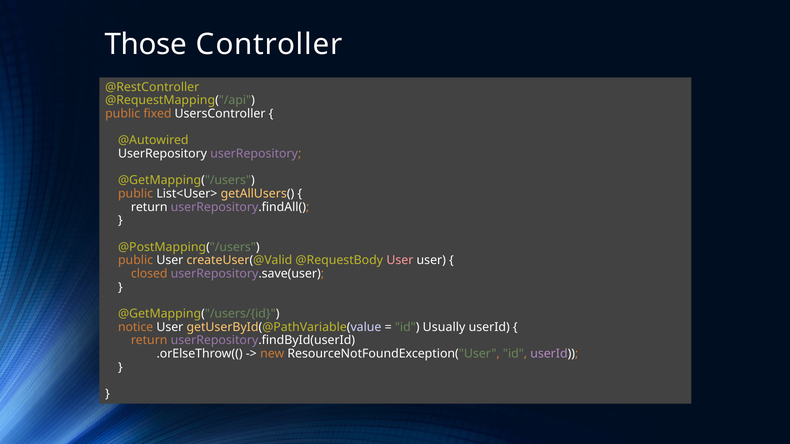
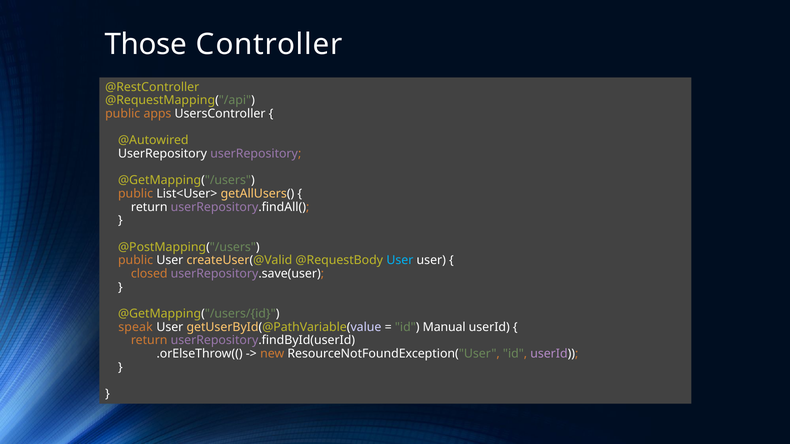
fixed: fixed -> apps (157, 114)
User colour: pink -> light blue (400, 261)
notice: notice -> speak (136, 327)
Usually: Usually -> Manual (444, 327)
